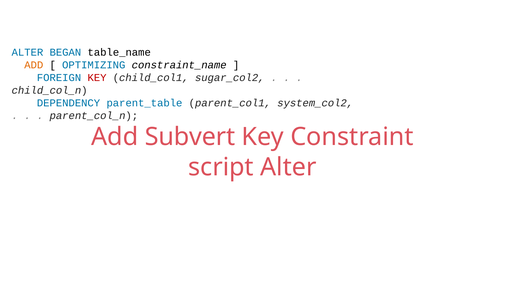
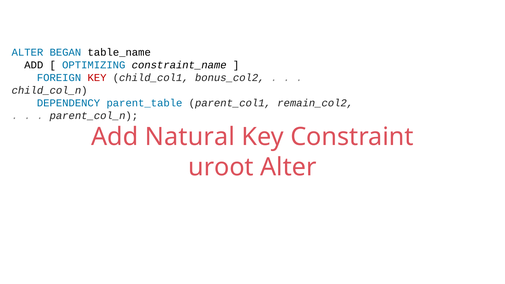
ADD colour: orange -> black (34, 65)
sugar_col2: sugar_col2 -> bonus_col2 (230, 78)
system_col2: system_col2 -> remain_col2 (315, 103)
Subvert: Subvert -> Natural (190, 137)
script: script -> uroot (221, 167)
